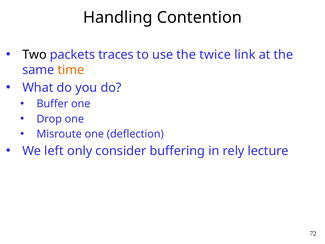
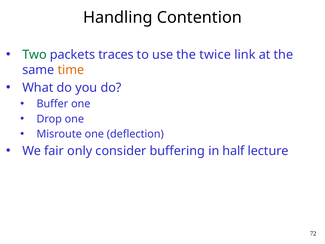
Two colour: black -> green (34, 55)
left: left -> fair (54, 151)
rely: rely -> half (234, 151)
